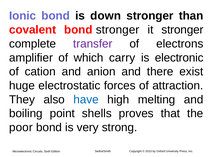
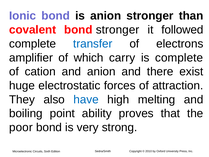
is down: down -> anion (106, 16)
it stronger: stronger -> followed (182, 30)
transfer colour: purple -> blue (93, 44)
is electronic: electronic -> complete (179, 58)
shells: shells -> ability (97, 113)
